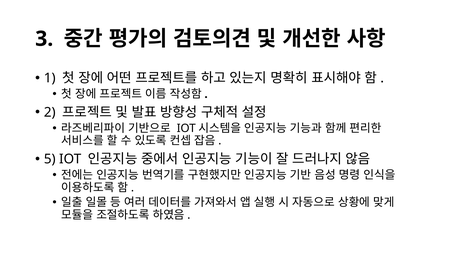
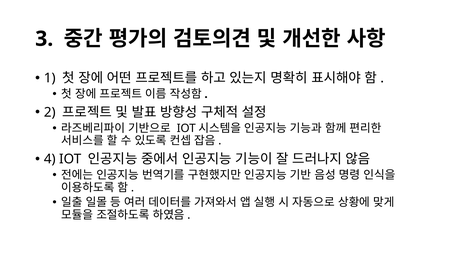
5: 5 -> 4 (50, 159)
